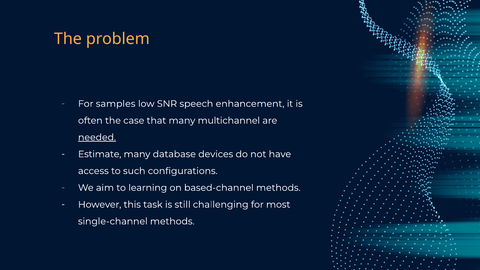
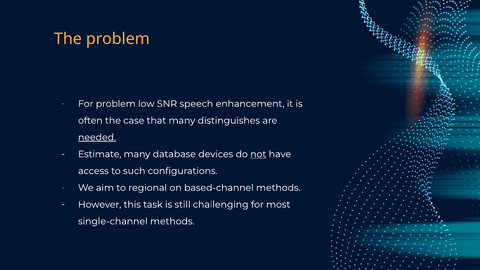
For samples: samples -> problem (116, 104)
multichannel: multichannel -> distinguishes (229, 121)
not underline: none -> present (258, 154)
learning: learning -> regional (148, 188)
